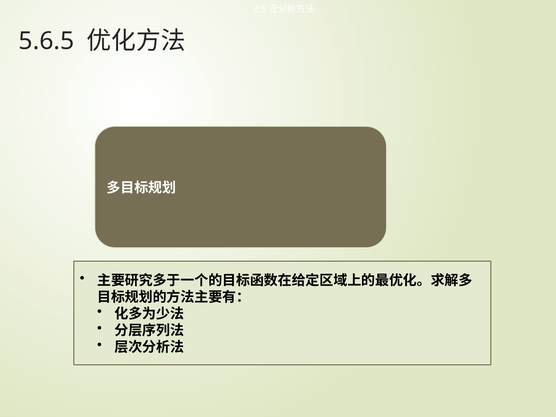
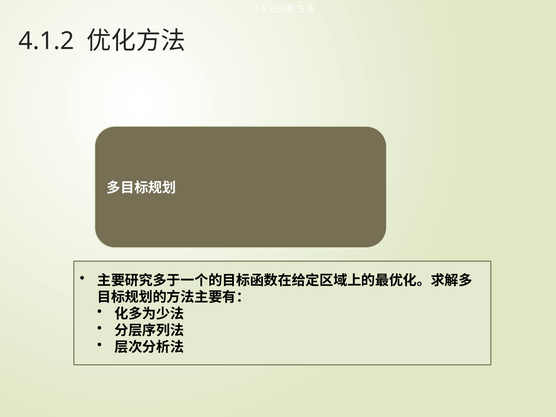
5.6.5: 5.6.5 -> 4.1.2 (46, 41)
